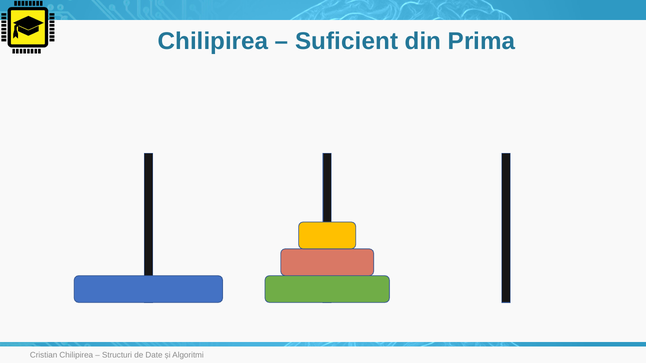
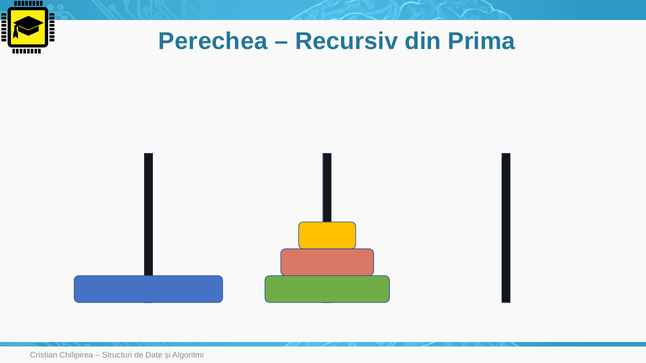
Chilipirea: Chilipirea -> Perechea (213, 41)
Suficient: Suficient -> Recursiv (347, 41)
